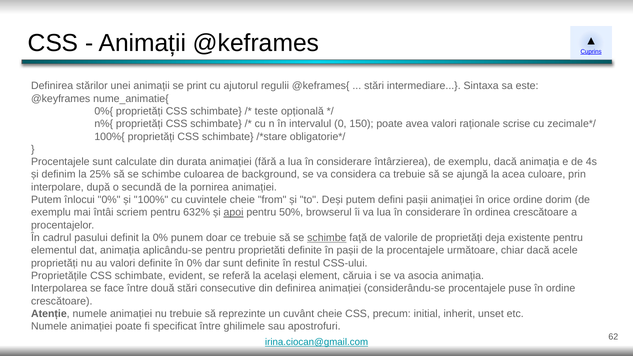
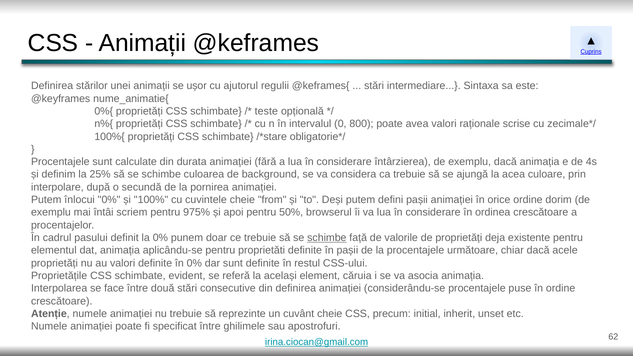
print: print -> ușor (197, 86)
150: 150 -> 800 (361, 124)
632%: 632% -> 975% (197, 213)
apoi underline: present -> none (234, 213)
